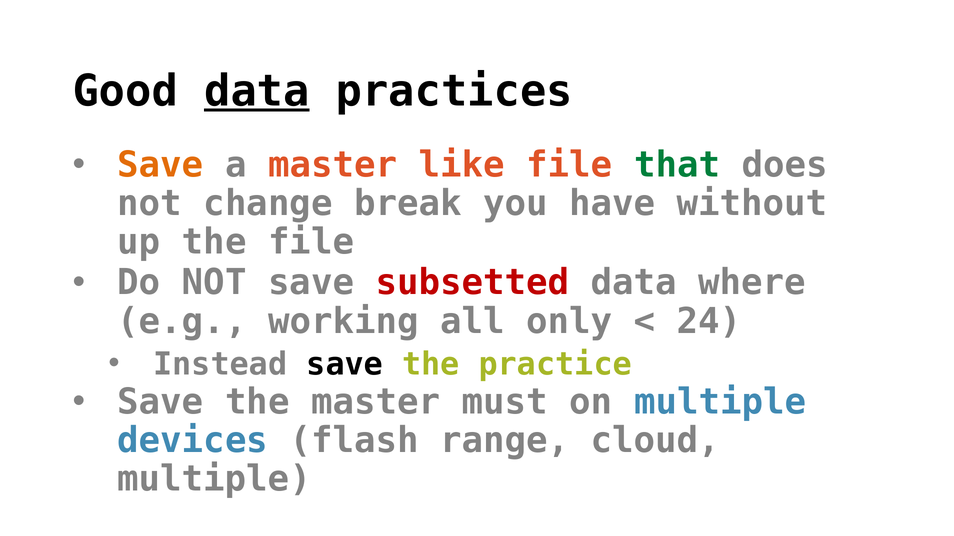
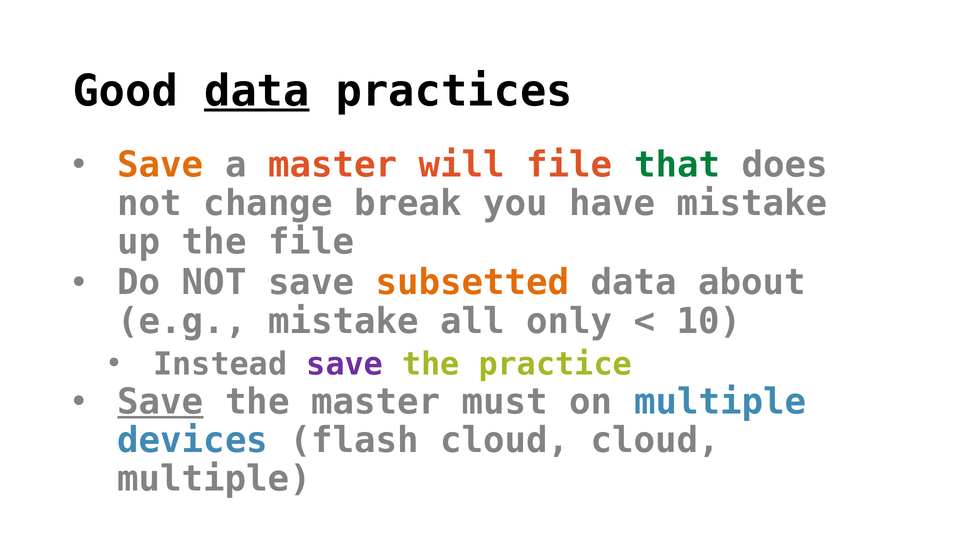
like: like -> will (462, 165)
have without: without -> mistake (752, 204)
subsetted colour: red -> orange (472, 283)
where: where -> about (752, 283)
e.g working: working -> mistake (343, 322)
24: 24 -> 10 (709, 322)
save colour: black -> purple (345, 364)
Save underline: none -> present (160, 402)
flash range: range -> cloud (505, 441)
